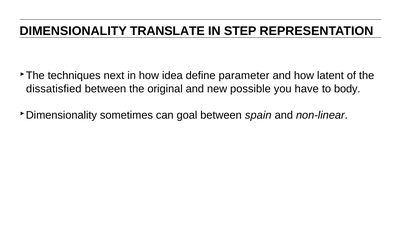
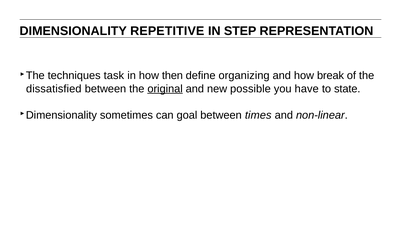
TRANSLATE: TRANSLATE -> REPETITIVE (167, 31)
next: next -> task (114, 76)
idea: idea -> then (172, 76)
parameter: parameter -> organizing (244, 76)
latent: latent -> break (331, 76)
original underline: none -> present (165, 89)
body: body -> state (347, 89)
spain: spain -> times (258, 115)
